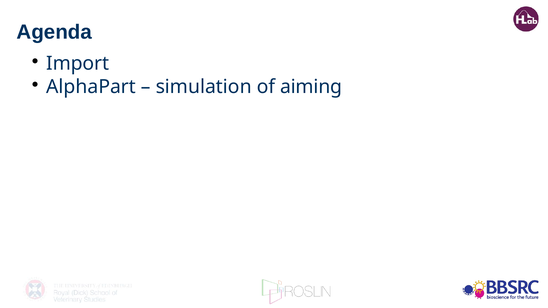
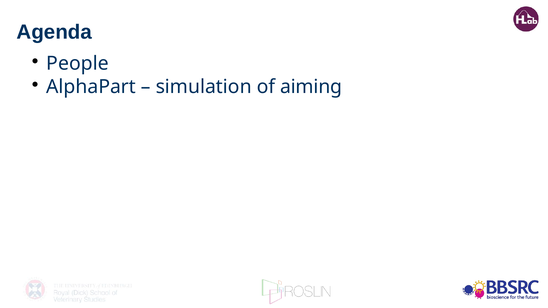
Import: Import -> People (78, 63)
